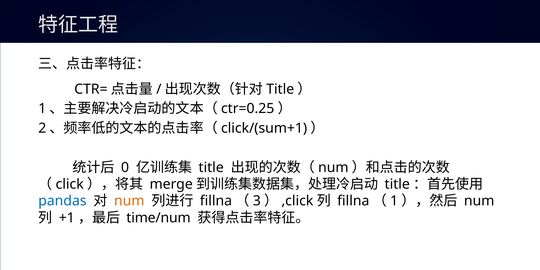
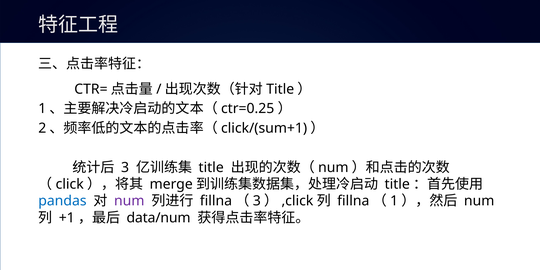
0: 0 -> 3 (125, 167)
num colour: orange -> purple (129, 201)
time/num: time/num -> data/num (159, 218)
